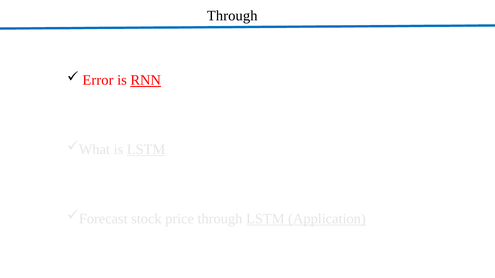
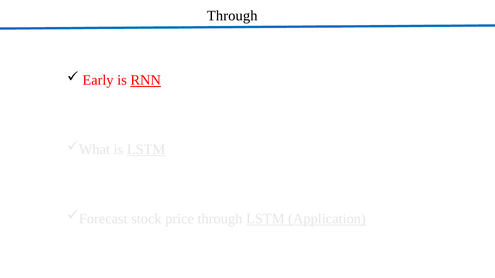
Error: Error -> Early (98, 80)
